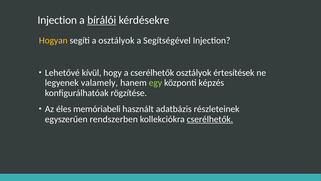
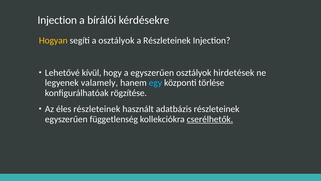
bírálói underline: present -> none (102, 20)
a Segítségével: Segítségével -> Részleteinek (167, 40)
a cserélhetők: cserélhetők -> egyszerűen (152, 73)
értesítések: értesítések -> hirdetések (234, 73)
egy colour: light green -> light blue (155, 83)
képzés: képzés -> törlése (211, 83)
éles memóriabeli: memóriabeli -> részleteinek (97, 109)
rendszerben: rendszerben -> függetlenség (114, 119)
